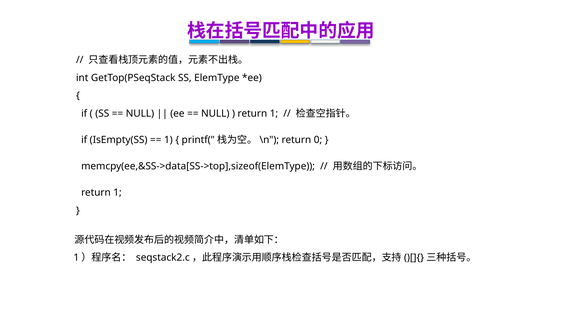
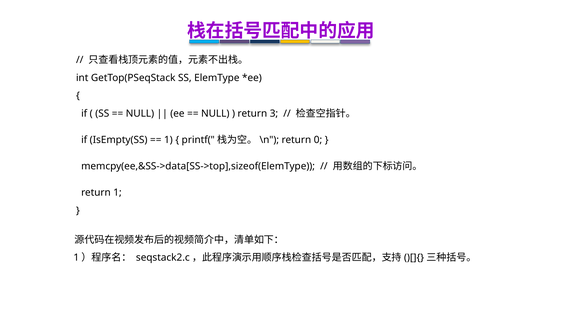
1: 1 -> 3 (274, 114)
